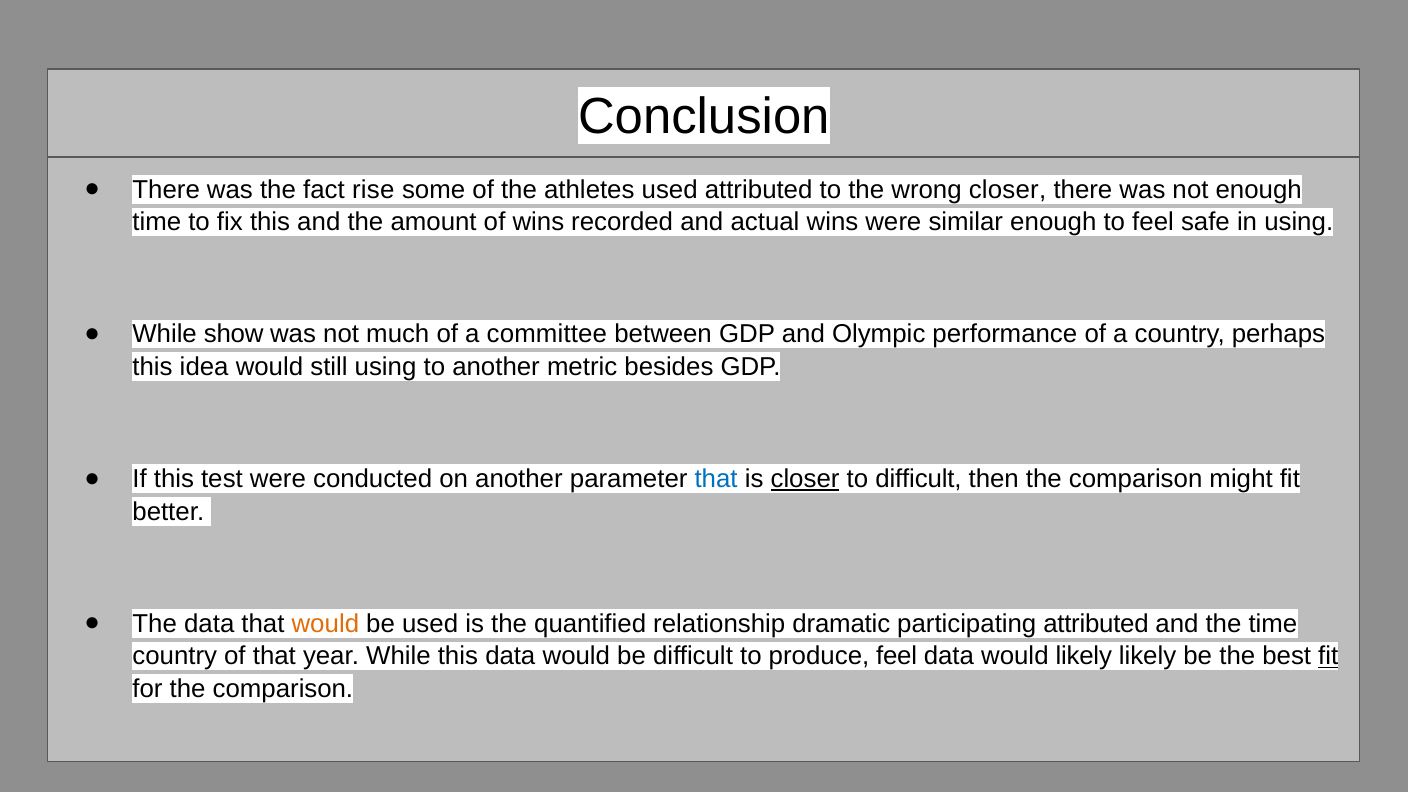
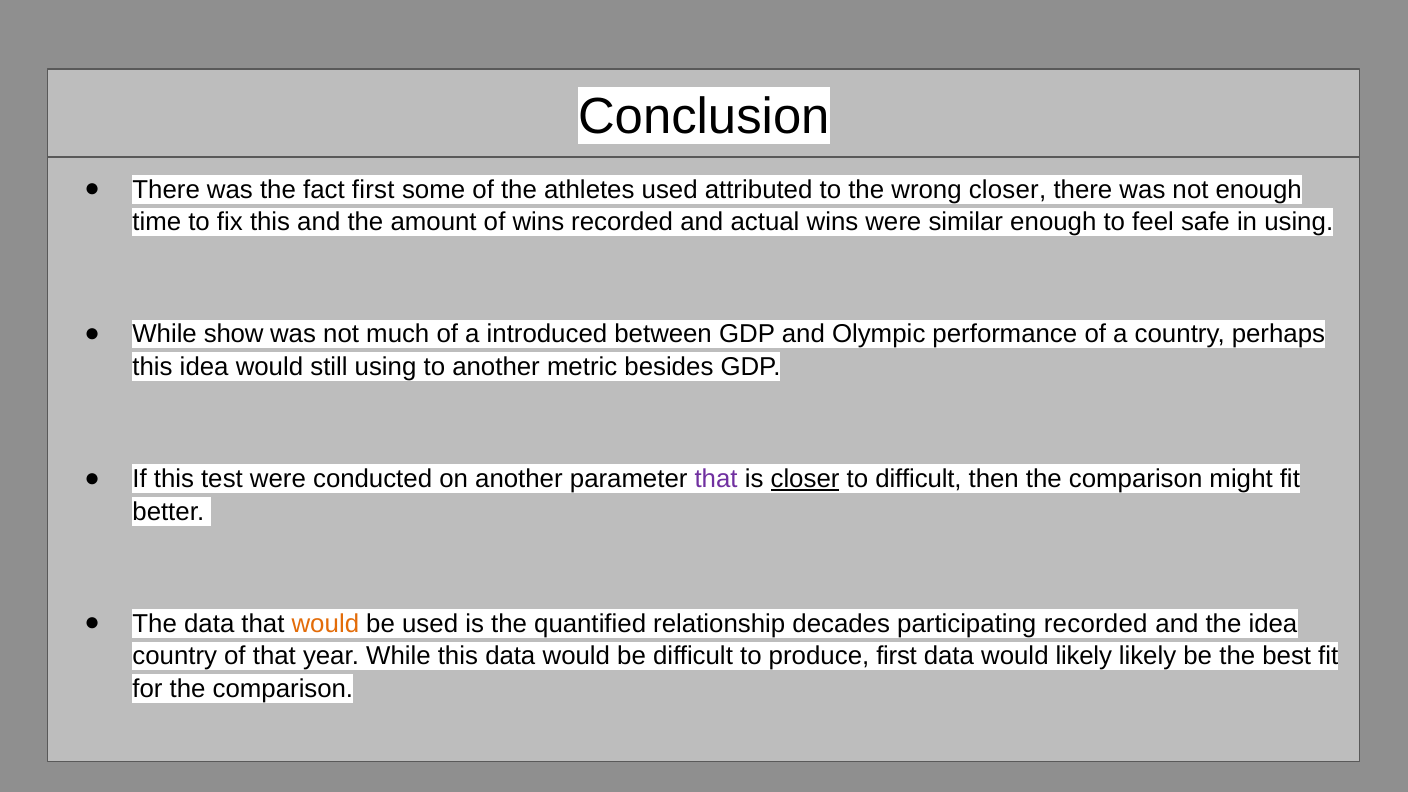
fact rise: rise -> first (373, 190)
committee: committee -> introduced (547, 334)
that colour: blue -> purple (716, 479)
dramatic: dramatic -> decades (841, 624)
participating attributed: attributed -> recorded (1096, 624)
the time: time -> idea (1273, 624)
produce feel: feel -> first (897, 656)
fit underline: present -> none (1328, 656)
